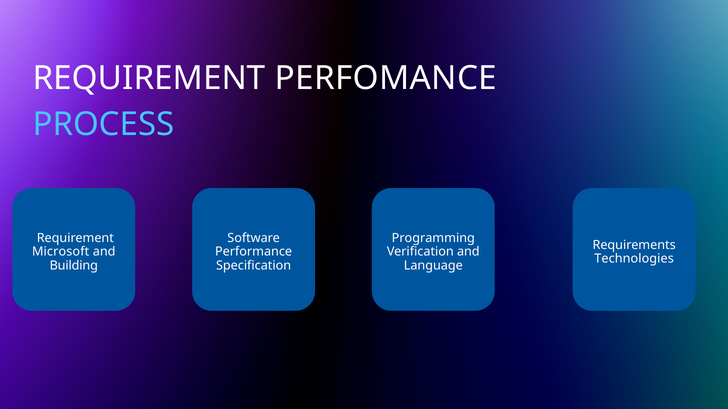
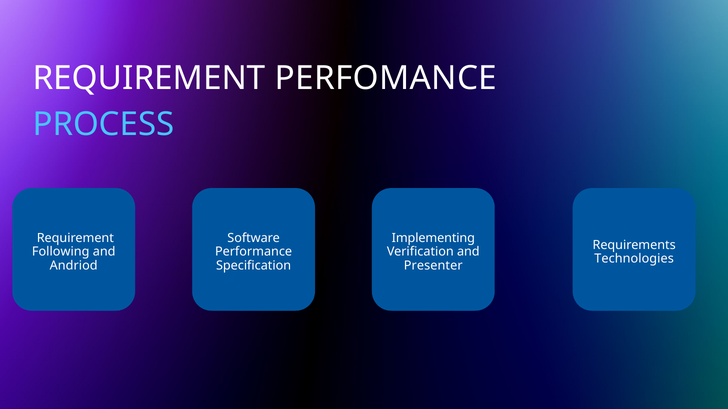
Programming: Programming -> Implementing (433, 238)
Microsoft: Microsoft -> Following (61, 252)
Building: Building -> Andriod (74, 266)
Language: Language -> Presenter (433, 266)
